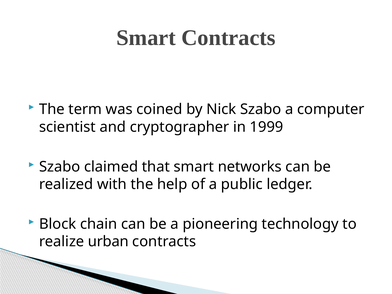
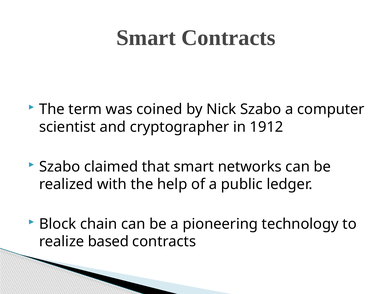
1999: 1999 -> 1912 (267, 127)
urban: urban -> based (108, 242)
